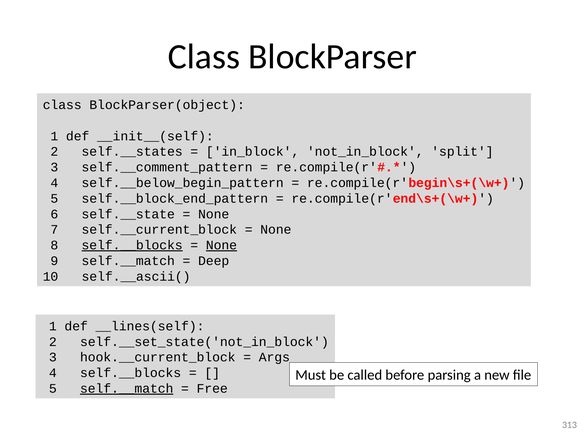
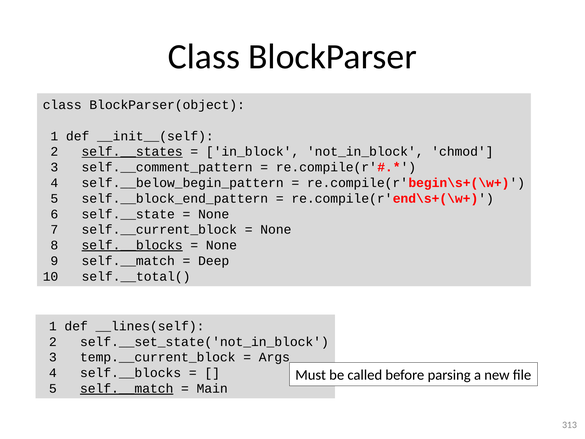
self.__states underline: none -> present (132, 152)
split: split -> chmod (462, 152)
None underline: present -> none (221, 245)
self.__ascii(: self.__ascii( -> self.__total( (136, 276)
hook.__current_block: hook.__current_block -> temp.__current_block (158, 357)
Free: Free -> Main (212, 388)
